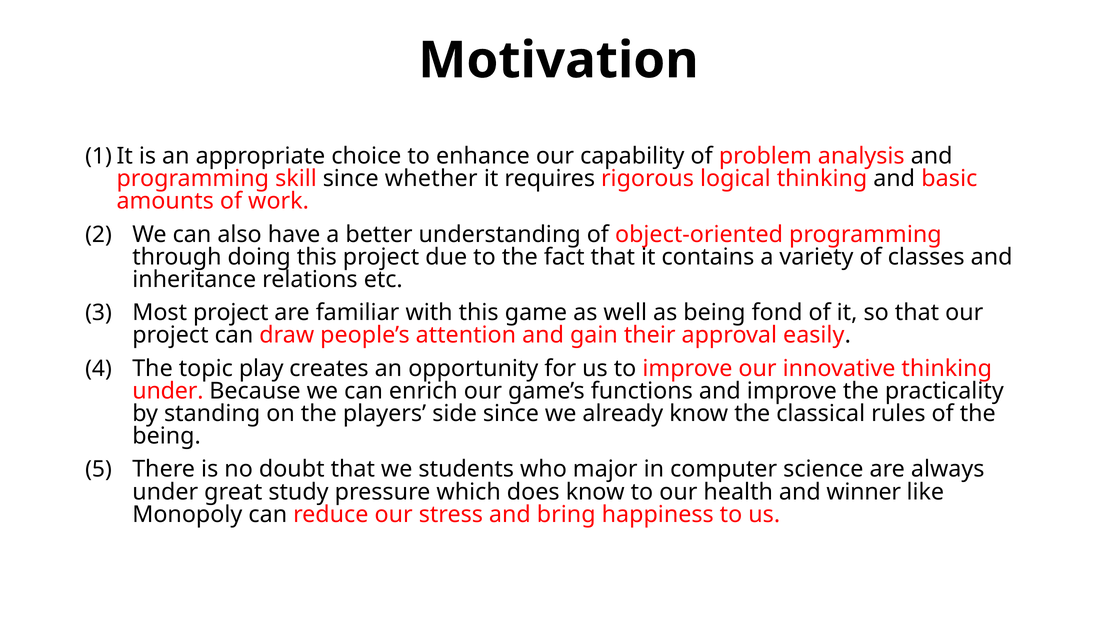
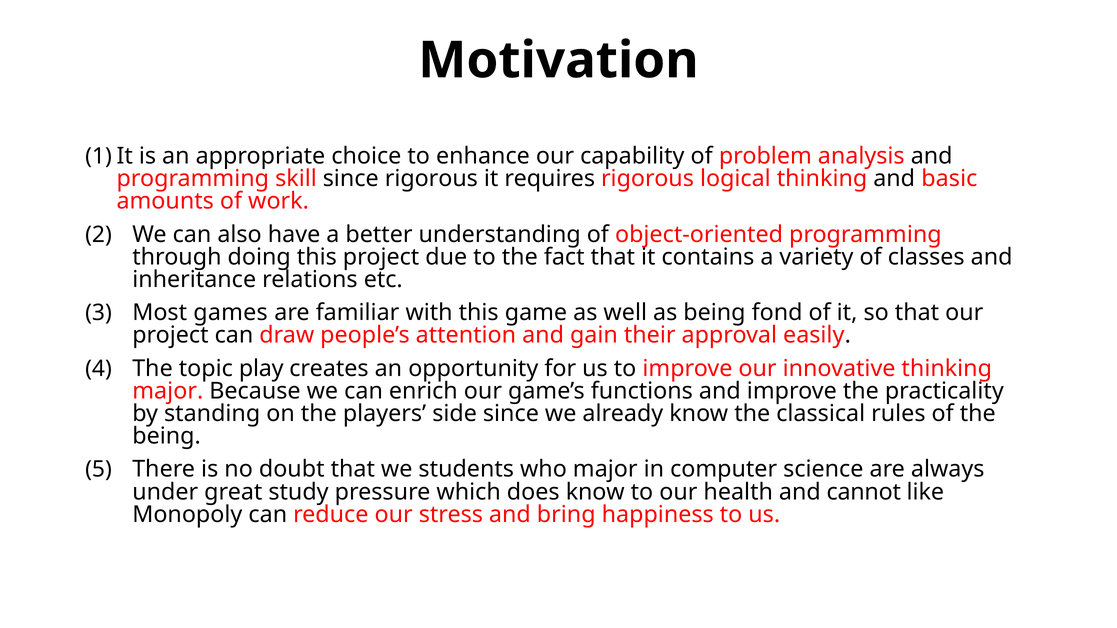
since whether: whether -> rigorous (431, 179)
Most project: project -> games (231, 313)
under: under -> major (168, 391)
winner: winner -> cannot (864, 492)
